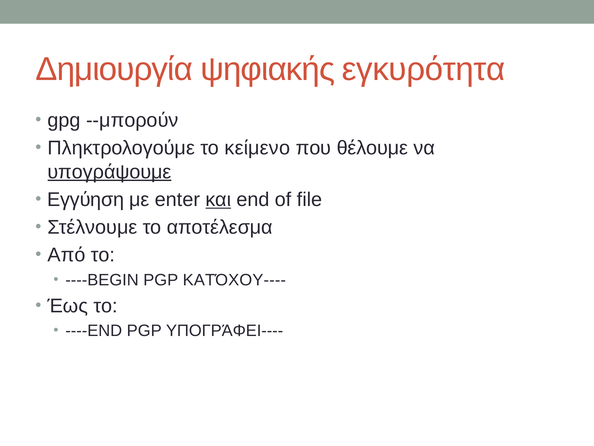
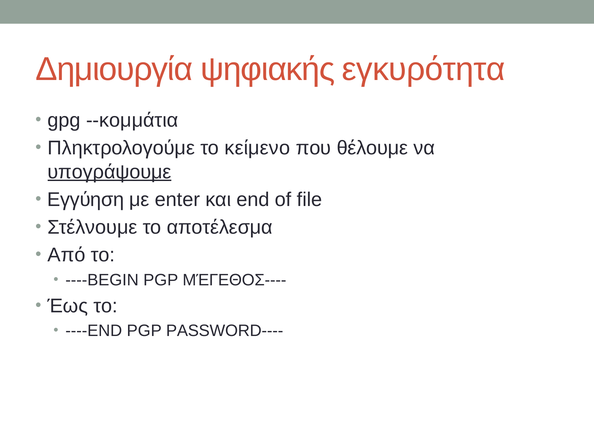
--μπορούν: --μπορούν -> --κομμάτια (132, 120)
και underline: present -> none (218, 199)
ΚΑΤΌΧΟΥ----: ΚΑΤΌΧΟΥ---- -> ΜΈΓΕΘΟΣ---- (234, 280)
ΥΠΟΓΡΆΦΕΙ----: ΥΠΟΓΡΆΦΕΙ---- -> PASSWORD---- (225, 330)
